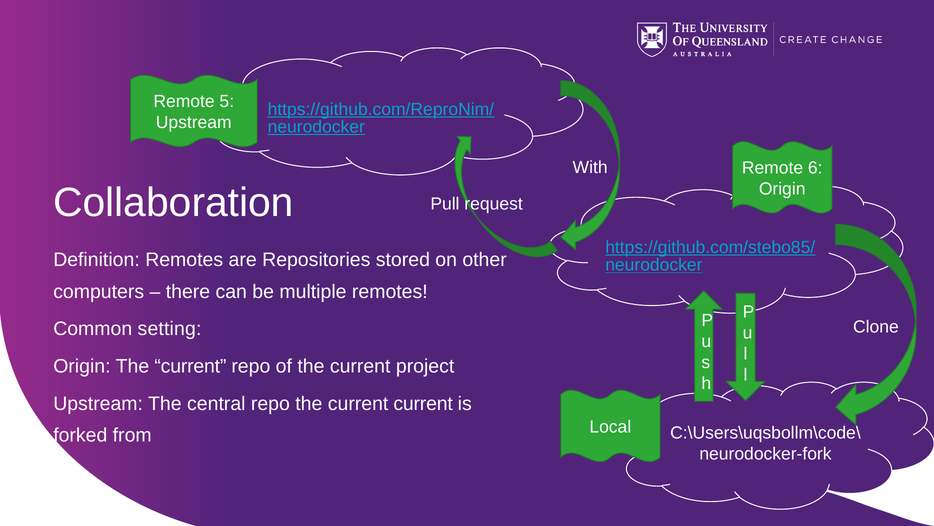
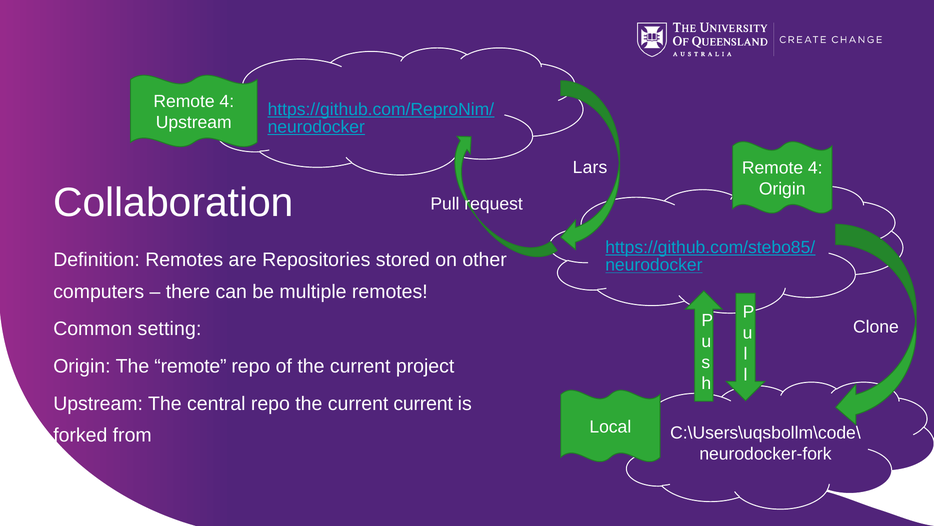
5: 5 -> 4 (227, 102)
With: With -> Lars (590, 167)
6: 6 -> 4 (815, 168)
Origin The current: current -> remote (190, 366)
